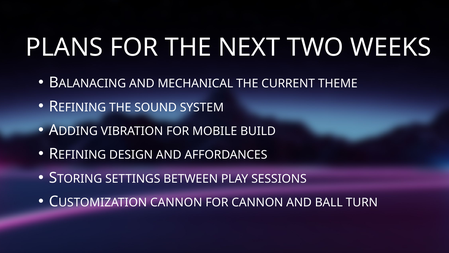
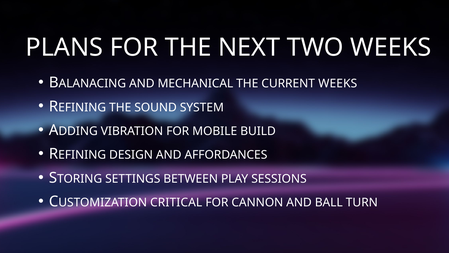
CURRENT THEME: THEME -> WEEKS (338, 83)
CANNON: CANNON -> CRITICAL (176, 202)
